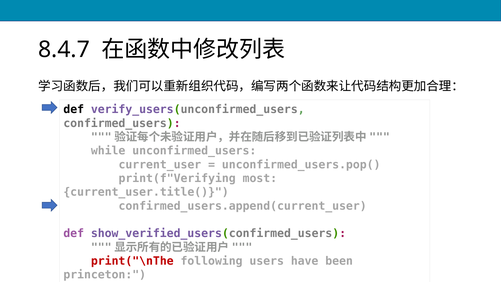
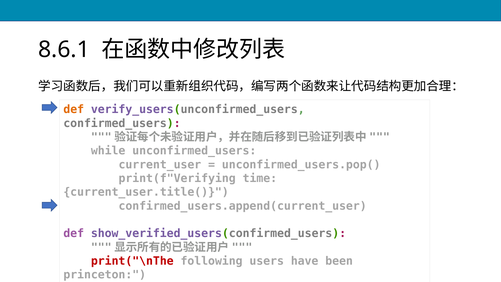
8.4.7: 8.4.7 -> 8.6.1 (64, 50)
def colour: black -> orange (74, 109)
most: most -> time (260, 178)
